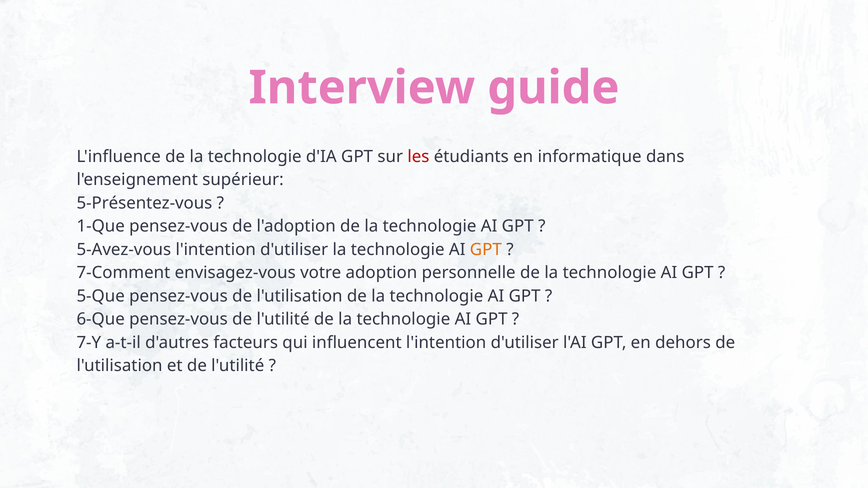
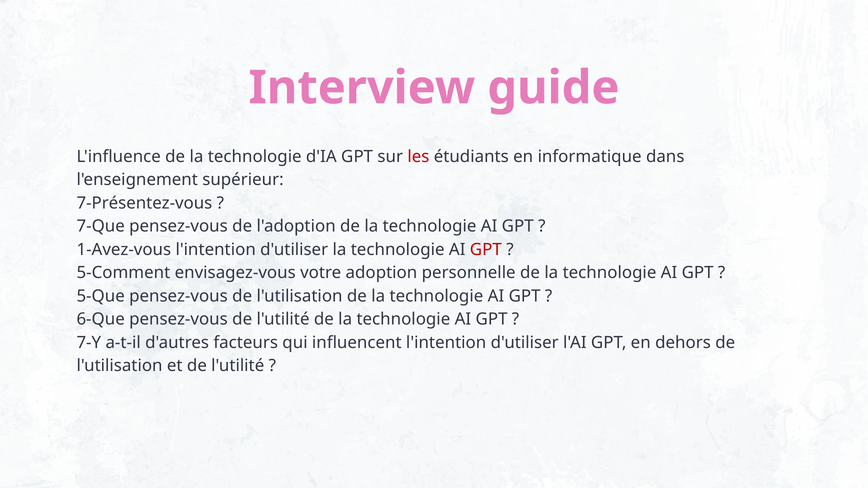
5-Présentez-vous: 5-Présentez-vous -> 7-Présentez-vous (144, 203)
1-Que: 1-Que -> 7-Que (101, 226)
5-Avez-vous: 5-Avez-vous -> 1-Avez-vous (124, 250)
GPT colour: orange -> red (486, 250)
7-Comment: 7-Comment -> 5-Comment (123, 273)
